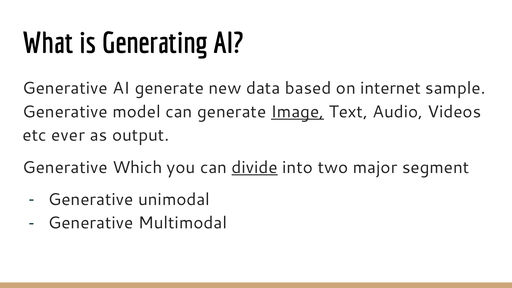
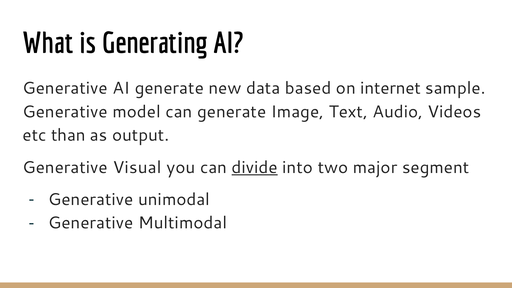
Image underline: present -> none (297, 112)
ever: ever -> than (68, 135)
Which: Which -> Visual (137, 167)
